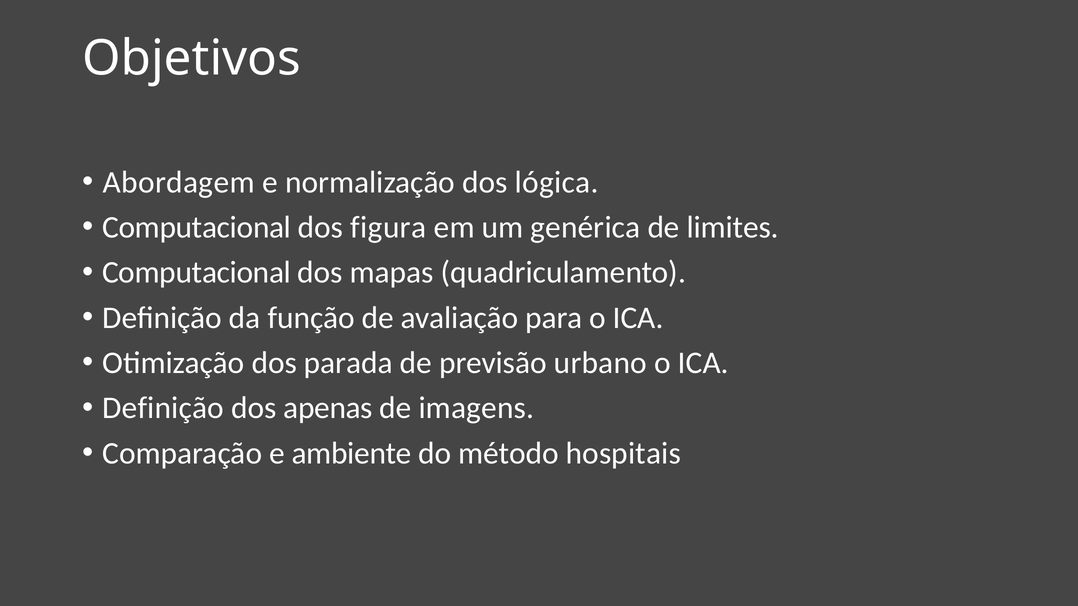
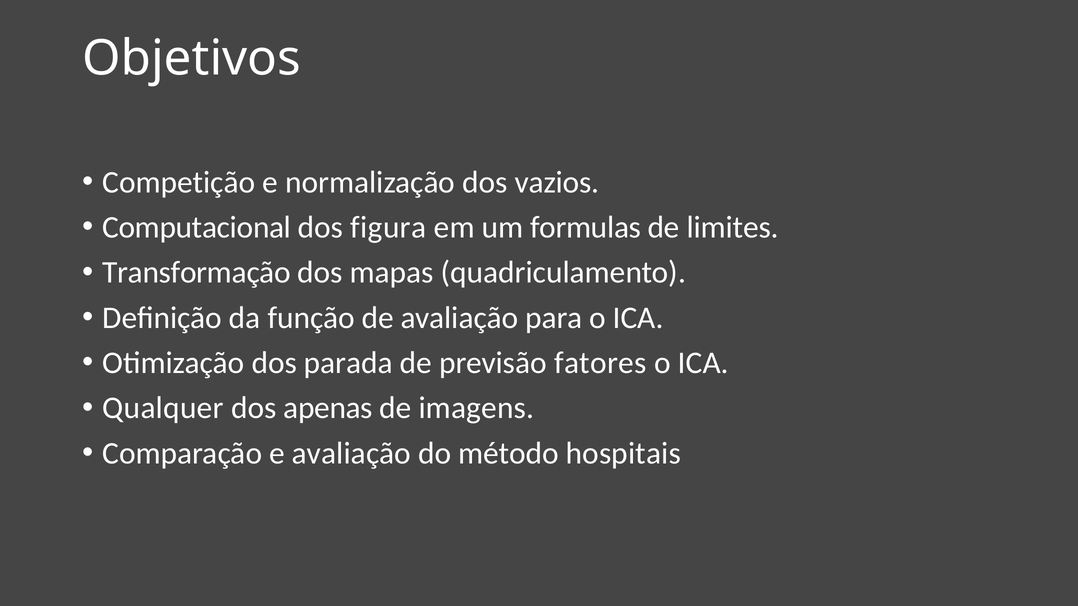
Abordagem: Abordagem -> Competição (179, 182)
lógica: lógica -> vazios (557, 182)
genérica: genérica -> formulas (586, 227)
Computacional: Computacional -> Transformação (197, 273)
urbano: urbano -> fatores (600, 363)
Definição: Definição -> Qualquer (163, 408)
e ambiente: ambiente -> avaliação (351, 453)
